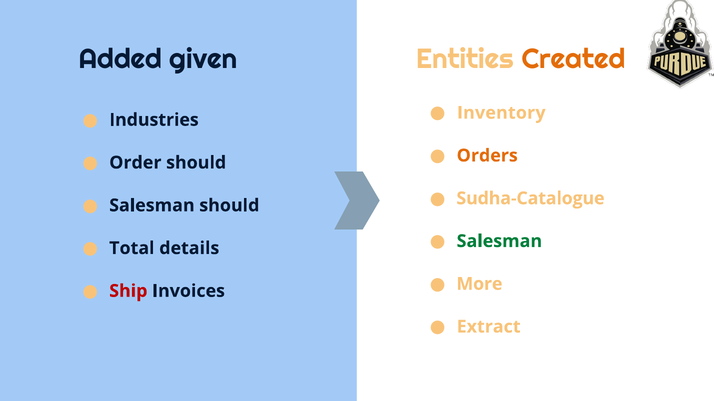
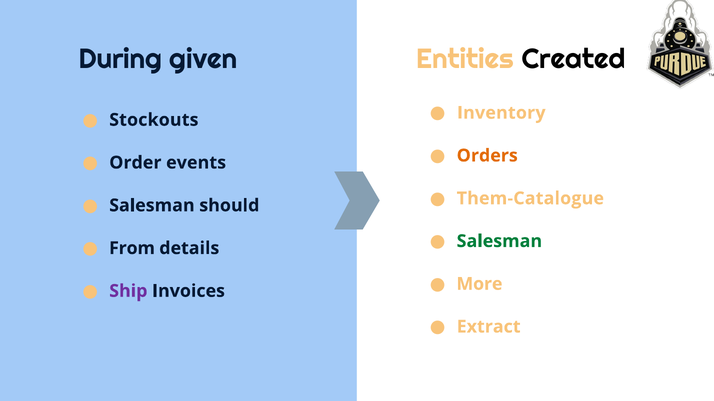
Added: Added -> During (120, 59)
Created colour: orange -> black (574, 59)
Industries: Industries -> Stockouts (154, 120)
Order should: should -> events (196, 163)
Sudha-Catalogue: Sudha-Catalogue -> Them-Catalogue (530, 199)
Total: Total -> From (132, 249)
Ship colour: red -> purple (128, 291)
